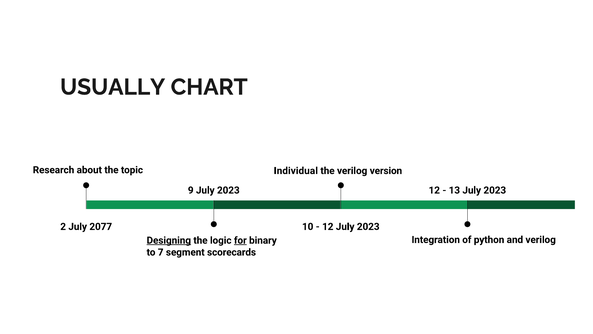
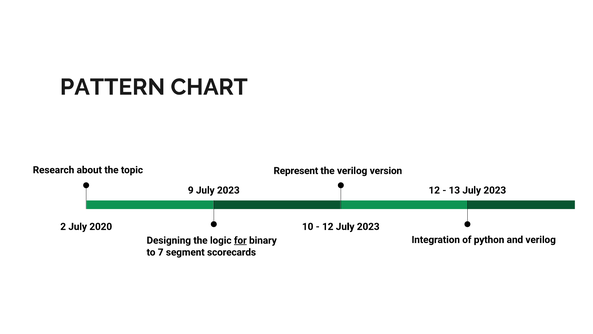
USUALLY: USUALLY -> PATTERN (113, 87)
Individual: Individual -> Represent (296, 171)
2077: 2077 -> 2020 (101, 226)
Designing underline: present -> none (169, 240)
